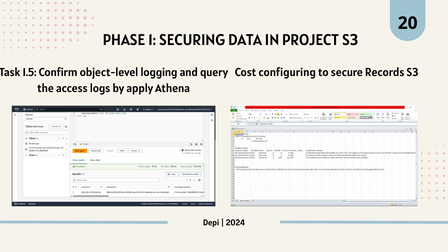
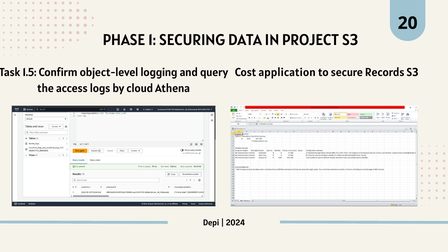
configuring: configuring -> application (287, 72)
apply: apply -> cloud (140, 89)
